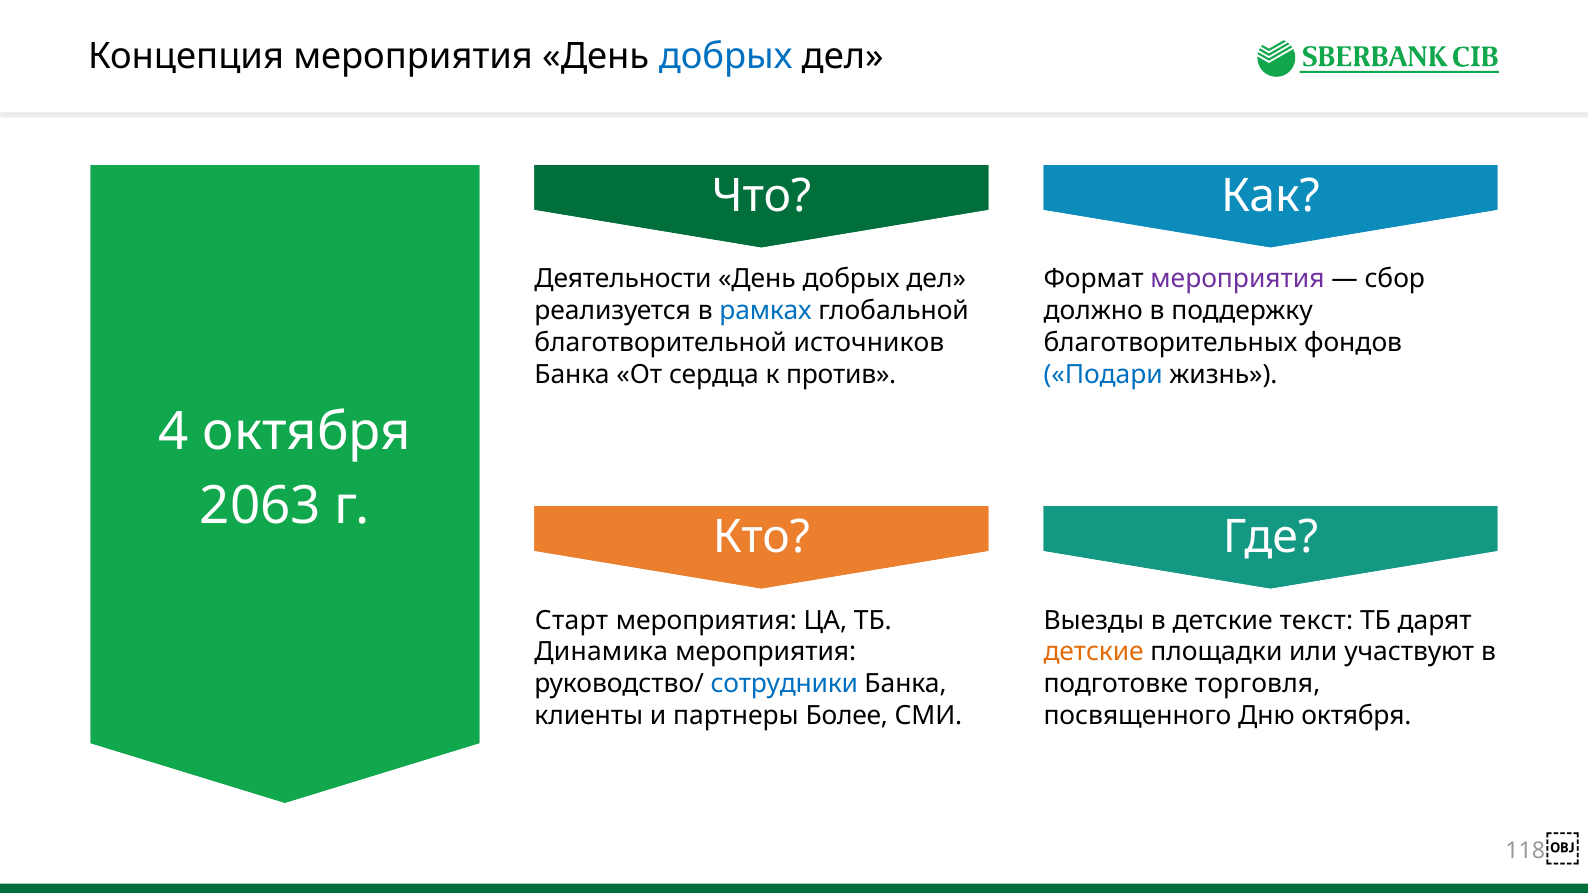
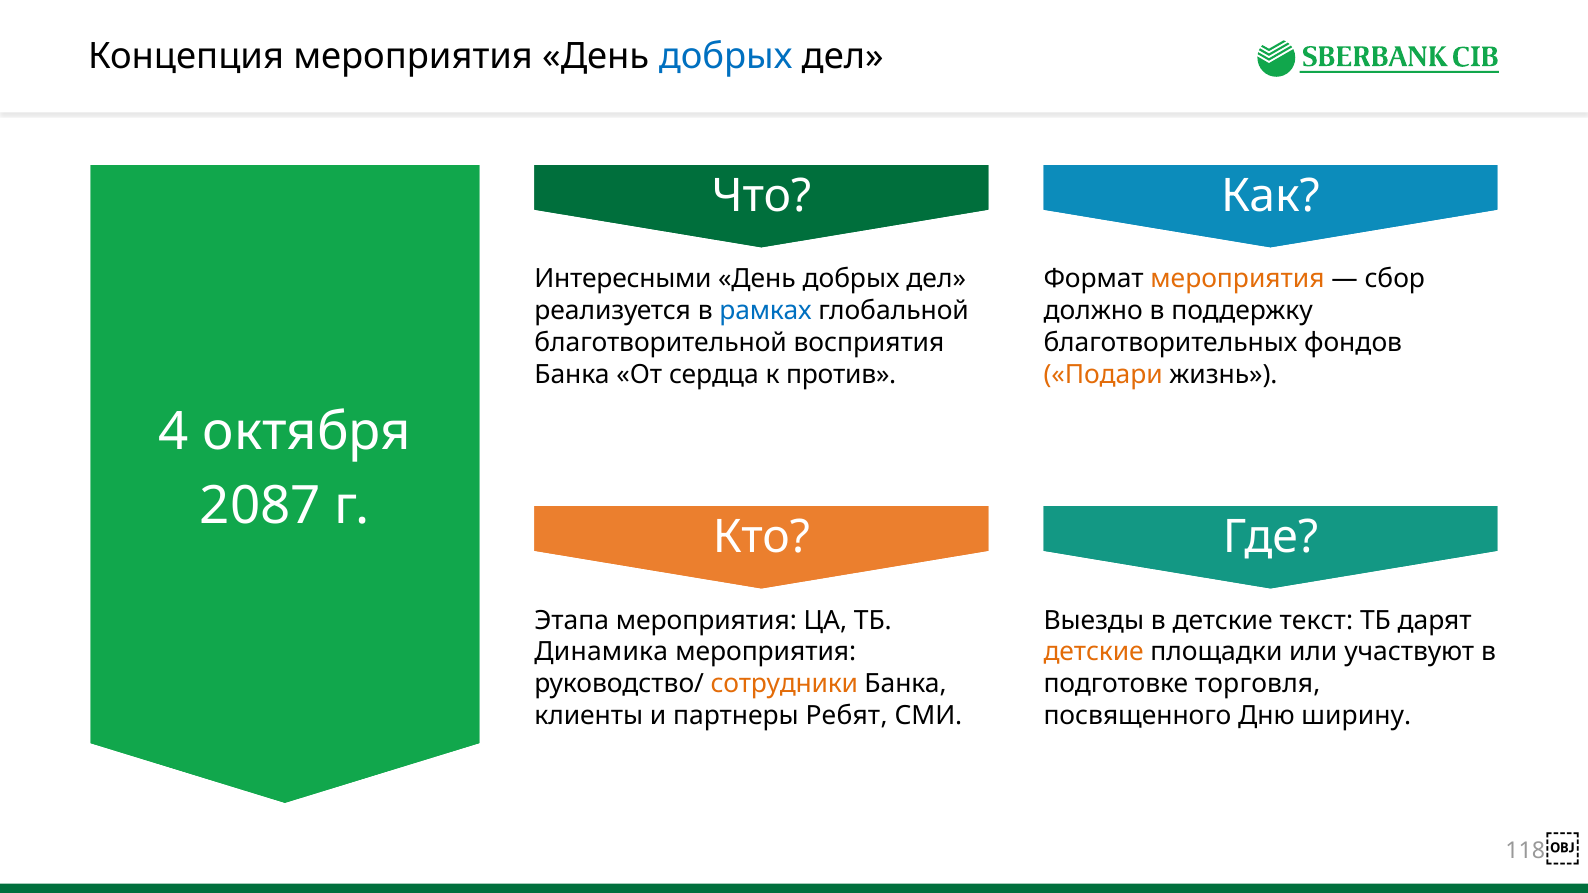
Деятельности: Деятельности -> Интересными (623, 279)
мероприятия colour: purple -> orange (1237, 279)
источников: источников -> восприятия (869, 343)
Подари colour: blue -> orange (1103, 375)
2063: 2063 -> 2087 (260, 506)
Старт: Старт -> Этапа (572, 620)
сотрудники colour: blue -> orange (784, 684)
Более: Более -> Ребят (847, 716)
Дню октября: октября -> ширину (1356, 716)
